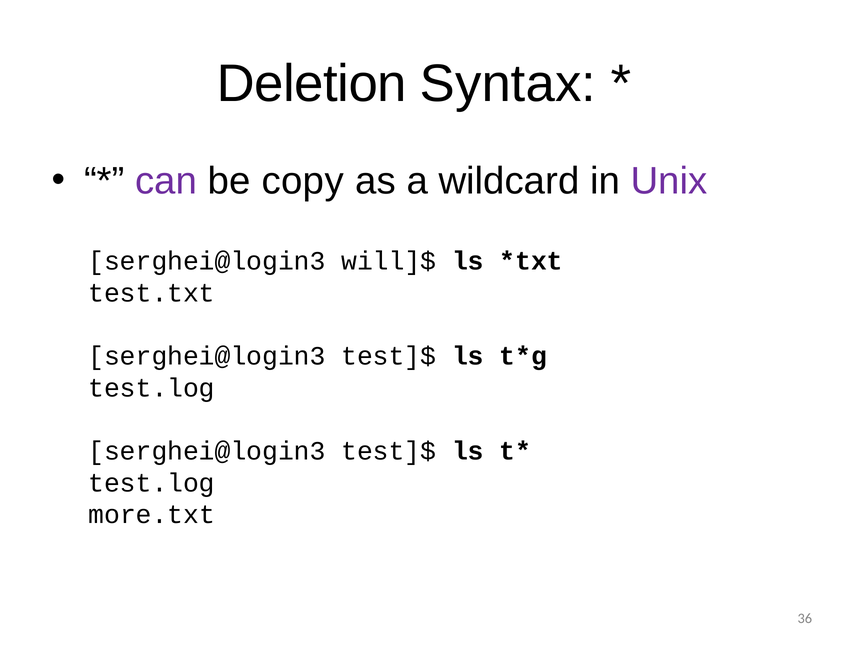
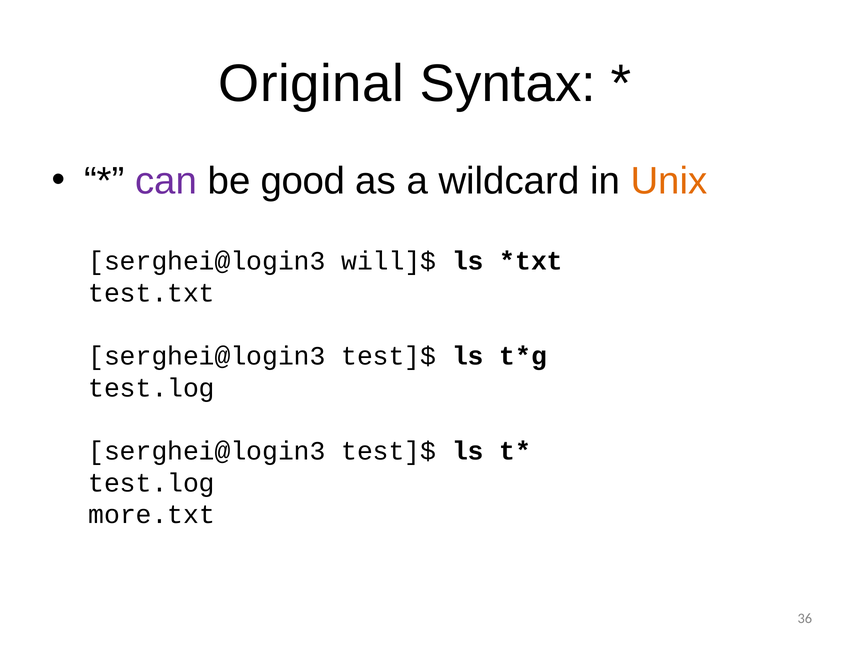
Deletion: Deletion -> Original (311, 84)
copy: copy -> good (303, 181)
Unix colour: purple -> orange (669, 181)
